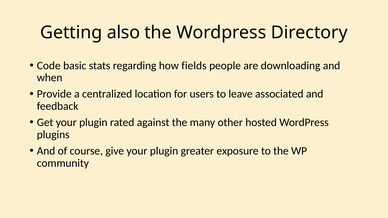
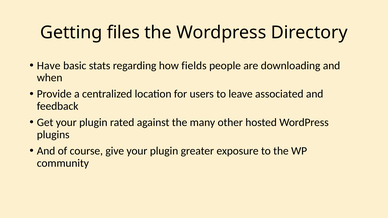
also: also -> files (123, 33)
Code: Code -> Have (49, 66)
